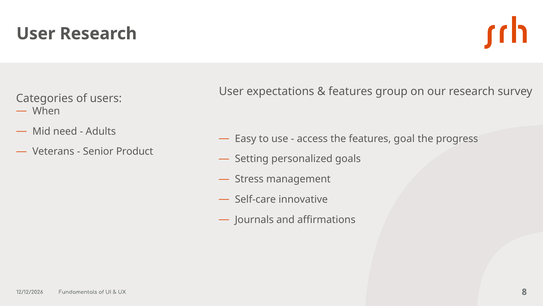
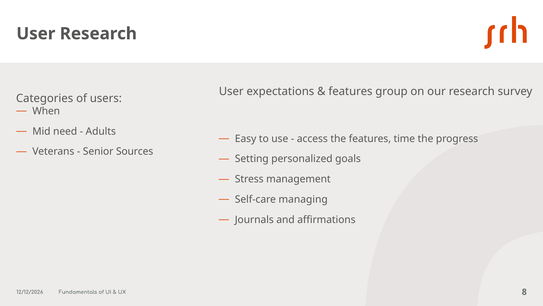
goal: goal -> time (404, 138)
Product: Product -> Sources (135, 151)
innovative: innovative -> managing (303, 199)
